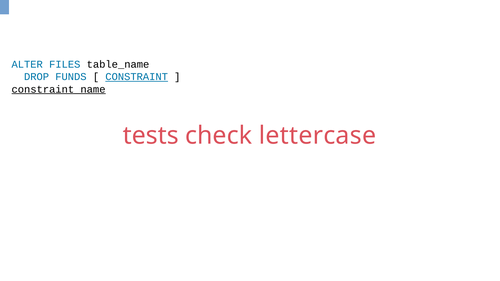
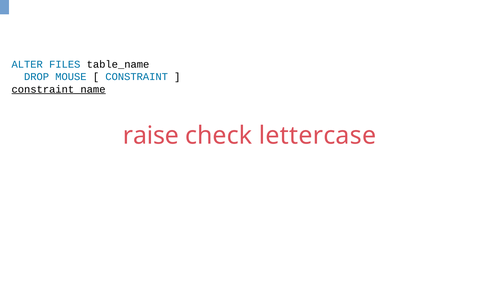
FUNDS: FUNDS -> MOUSE (71, 77)
CONSTRAINT underline: present -> none (137, 77)
tests: tests -> raise (151, 136)
